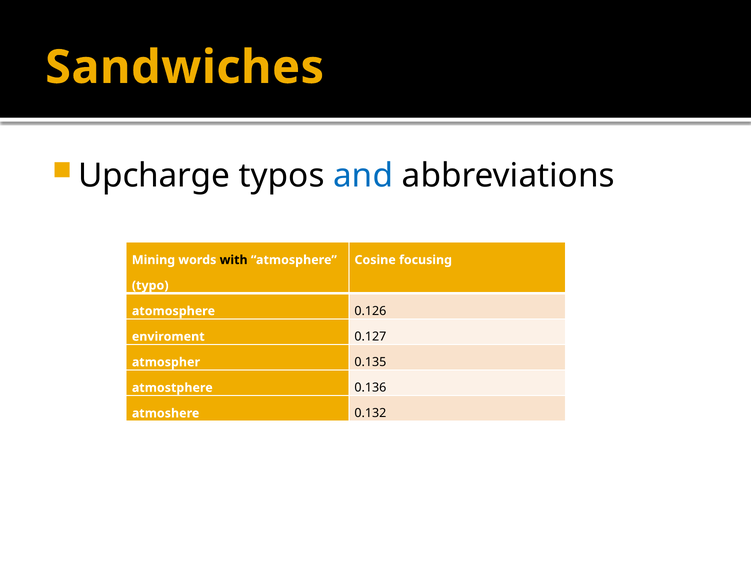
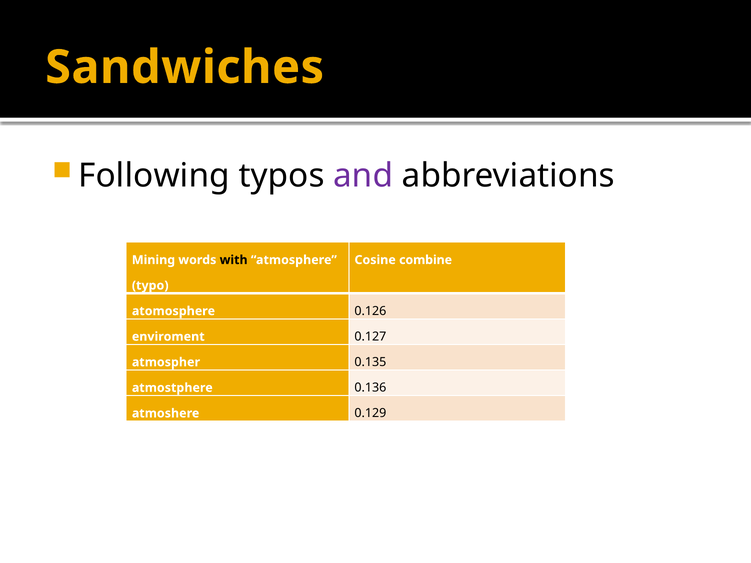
Upcharge: Upcharge -> Following (154, 176)
and colour: blue -> purple (363, 176)
focusing: focusing -> combine (426, 260)
0.132: 0.132 -> 0.129 (370, 413)
